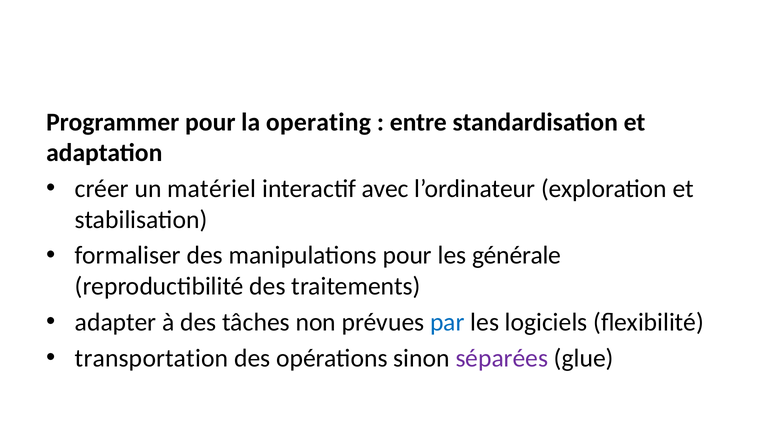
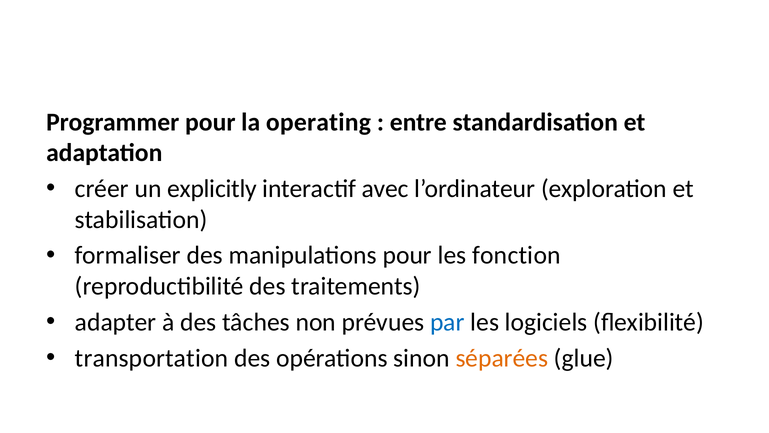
matériel: matériel -> explicitly (212, 189)
générale: générale -> fonction (516, 255)
séparées colour: purple -> orange (502, 358)
